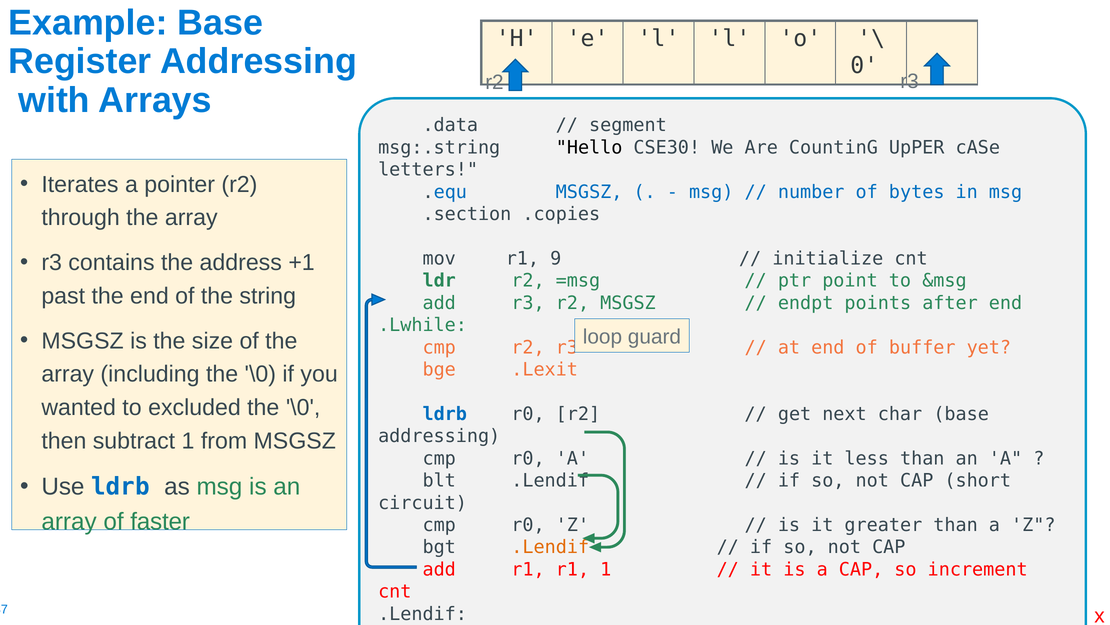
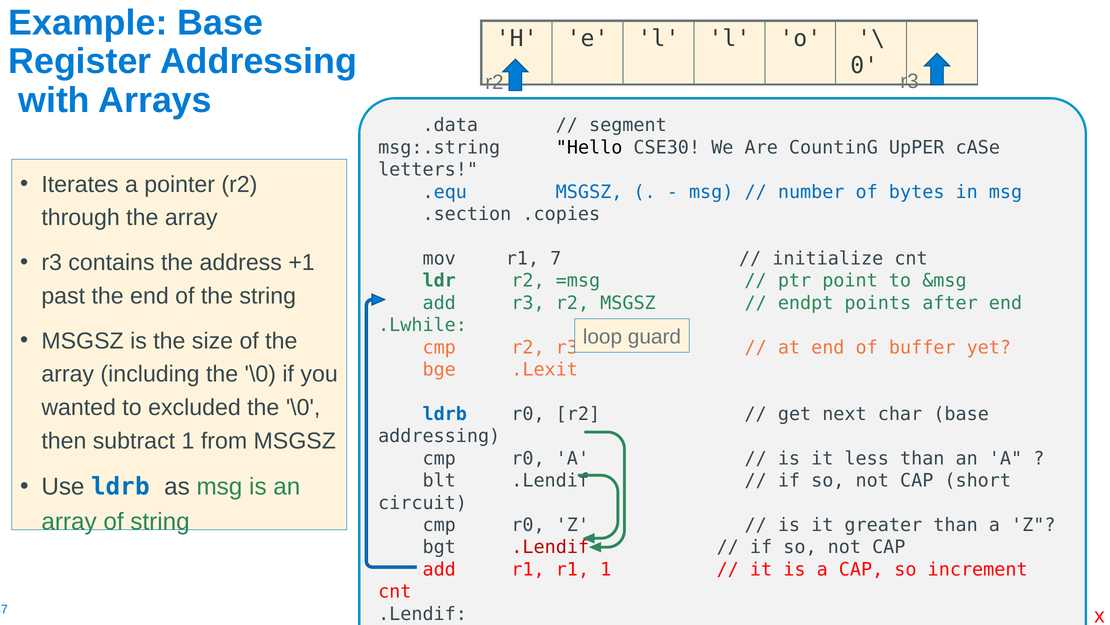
9: 9 -> 7 (556, 258)
of faster: faster -> string (160, 521)
.Lendif colour: orange -> red (550, 547)
